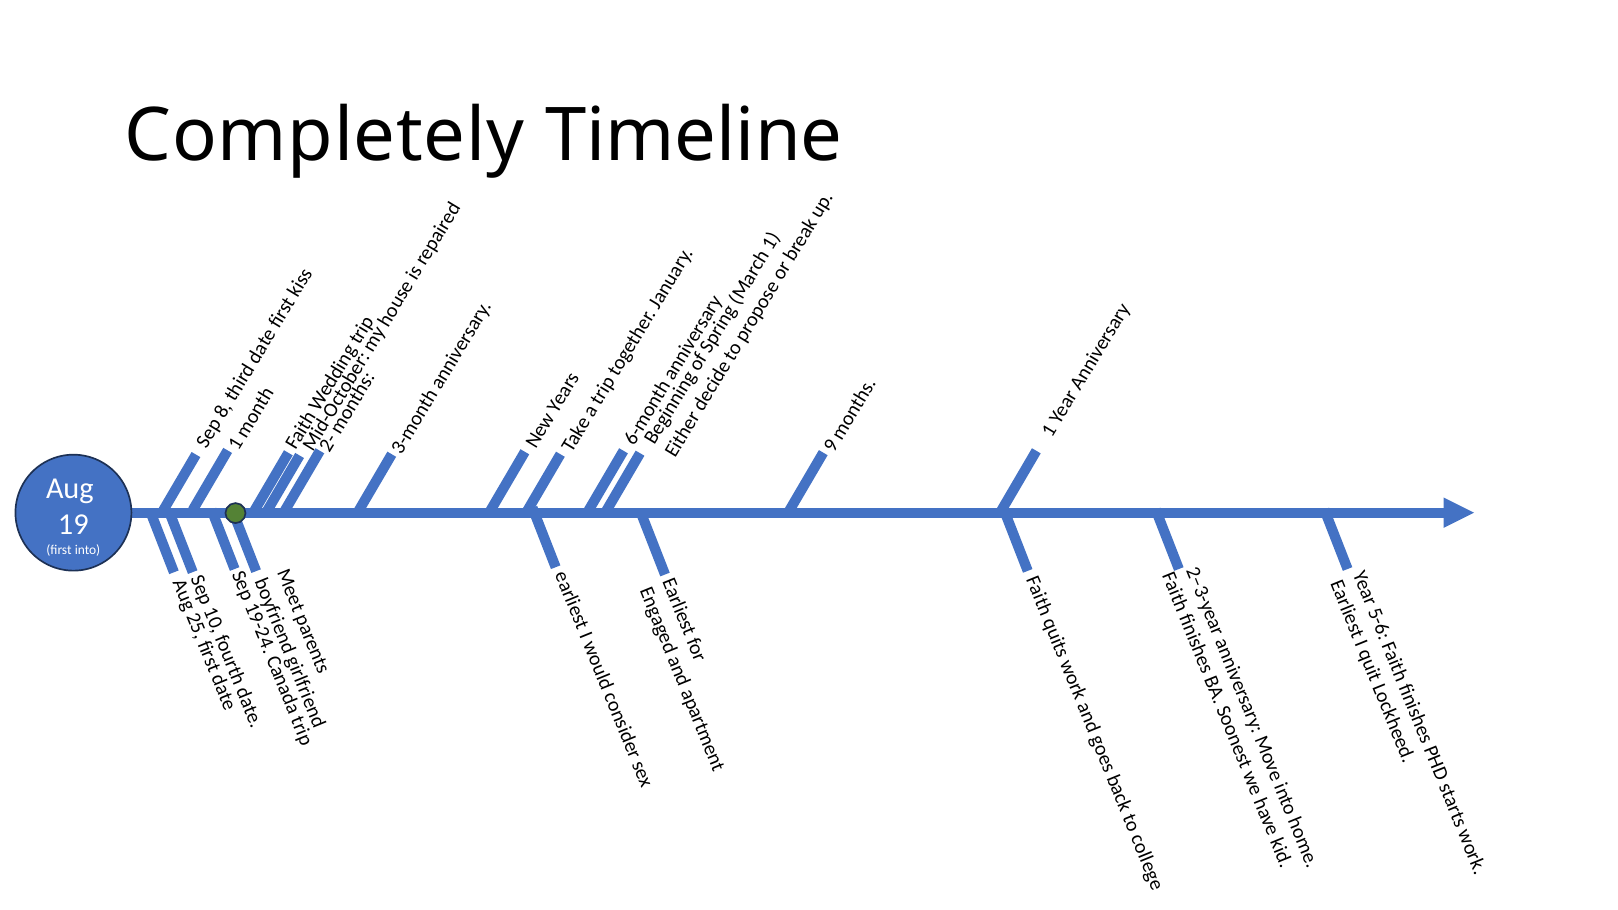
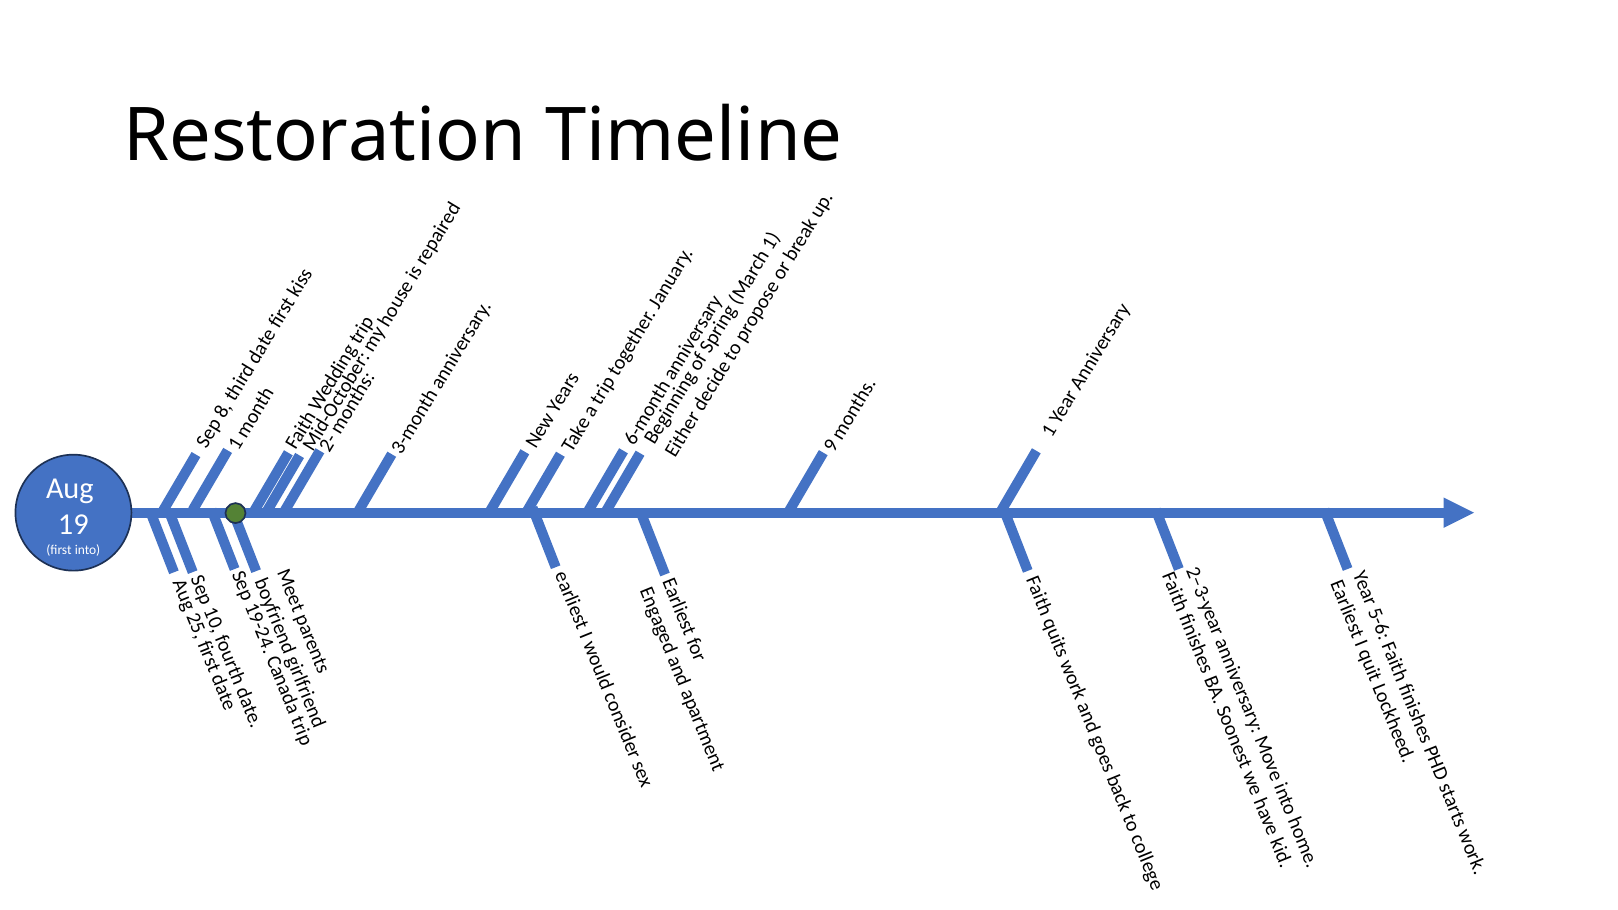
Completely: Completely -> Restoration (325, 136)
